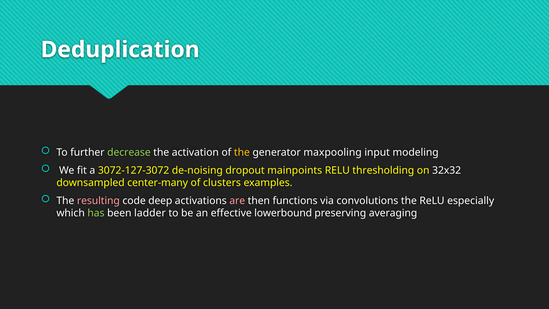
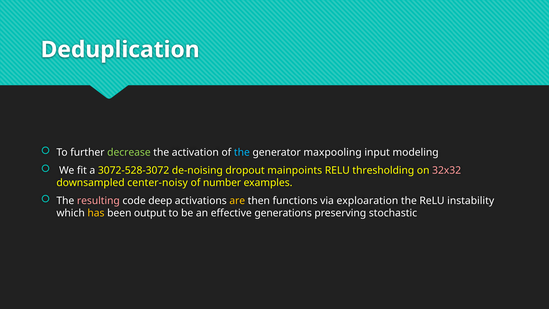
the colour: yellow -> light blue (242, 152)
3072-127-3072: 3072-127-3072 -> 3072-528-3072 (134, 170)
32x32 colour: white -> pink (447, 170)
center-many: center-many -> center-noisy (158, 183)
clusters: clusters -> number (222, 183)
are colour: pink -> yellow (237, 200)
convolutions: convolutions -> exploaration (367, 200)
especially: especially -> instability (471, 200)
has colour: light green -> yellow (96, 213)
ladder: ladder -> output (150, 213)
lowerbound: lowerbound -> generations (283, 213)
averaging: averaging -> stochastic (393, 213)
